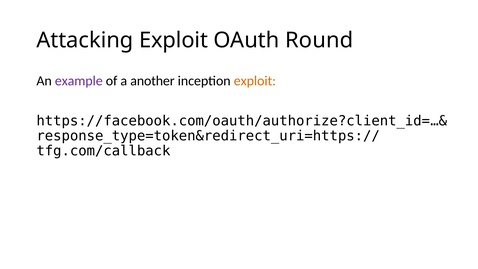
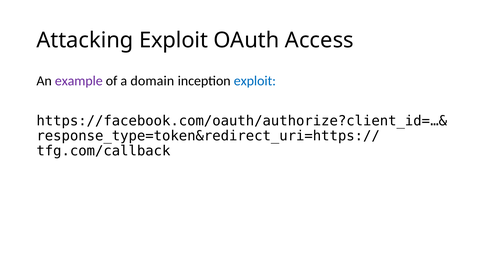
Round: Round -> Access (319, 40)
another: another -> domain (152, 81)
exploit colour: orange -> blue (255, 81)
